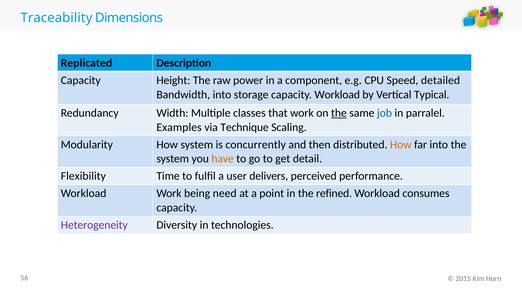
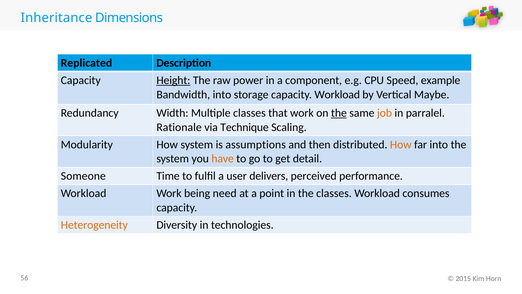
Traceability: Traceability -> Inheritance (56, 18)
Height underline: none -> present (173, 80)
detailed: detailed -> example (441, 80)
Typical: Typical -> Maybe (432, 94)
job colour: blue -> orange (384, 113)
Examples: Examples -> Rationale (179, 127)
concurrently: concurrently -> assumptions (256, 144)
Flexibility: Flexibility -> Someone (83, 176)
the refined: refined -> classes (334, 193)
Heterogeneity colour: purple -> orange (94, 225)
